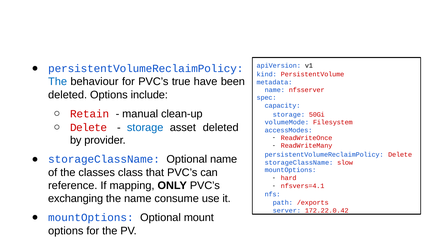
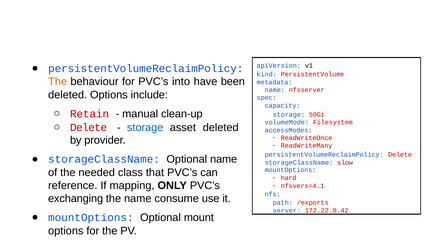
The colour: blue -> orange (58, 82)
true: true -> into (181, 82)
classes: classes -> needed (97, 173)
